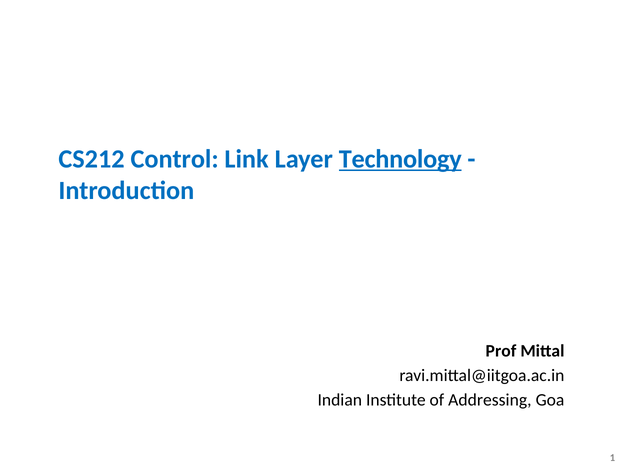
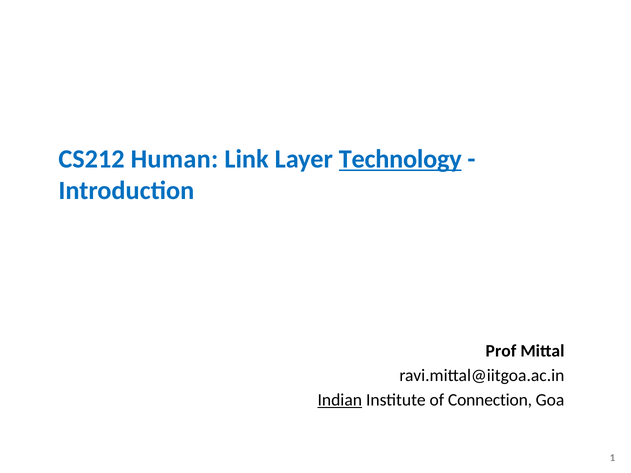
Control: Control -> Human (174, 159)
Indian underline: none -> present (340, 400)
Addressing: Addressing -> Connection (490, 400)
